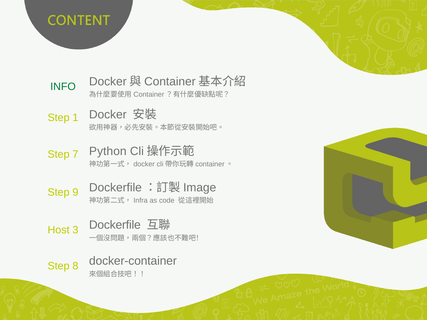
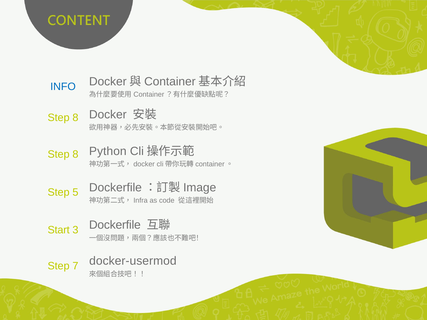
INFO colour: green -> blue (63, 87)
1: 1 -> 8 (75, 118)
7: 7 -> 8 (75, 155)
9: 9 -> 5 (75, 193)
Host: Host -> Start (59, 230)
docker-container: docker-container -> docker-usermod (133, 261)
8: 8 -> 7 (75, 266)
